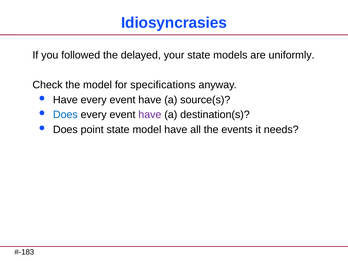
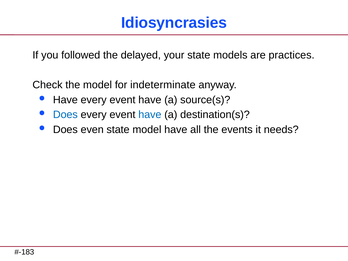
uniformly: uniformly -> practices (292, 55)
specifications: specifications -> indeterminate (163, 85)
have colour: purple -> blue (150, 115)
point: point -> even (92, 130)
